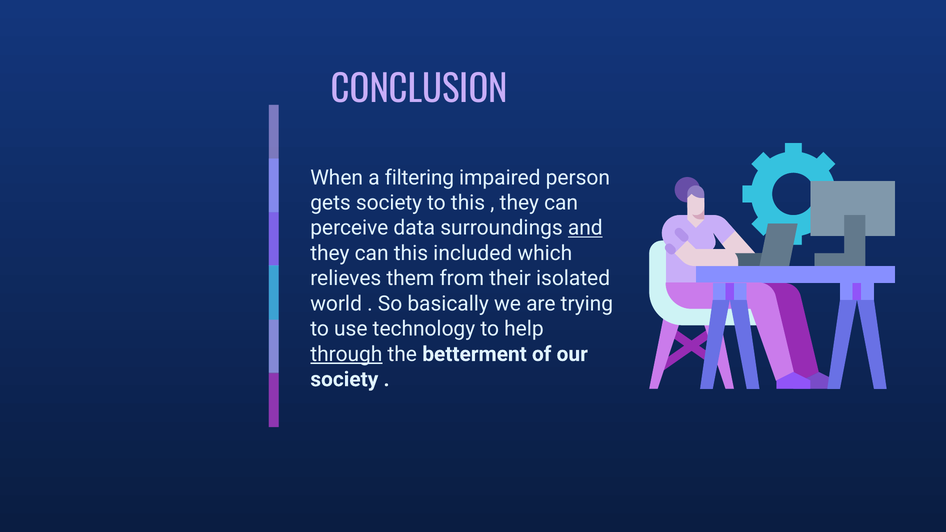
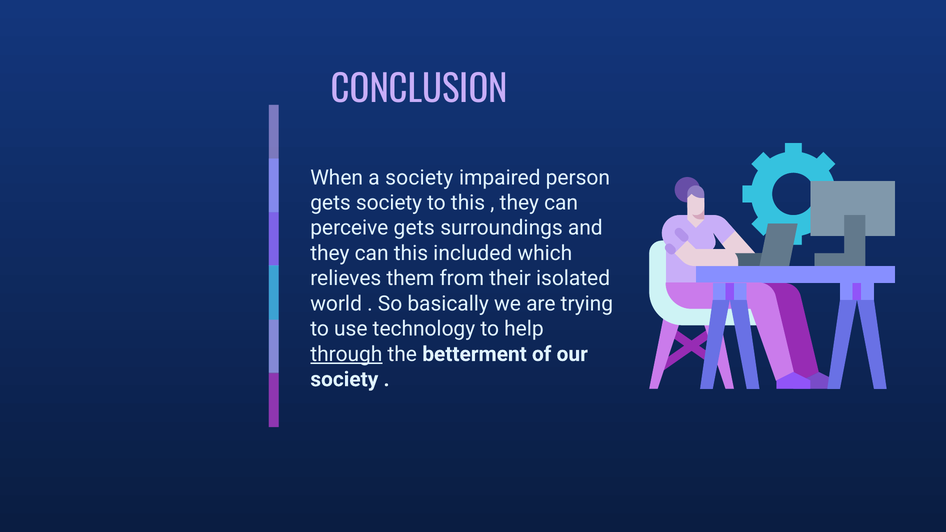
a filtering: filtering -> society (419, 178)
perceive data: data -> gets (414, 228)
and underline: present -> none (585, 228)
